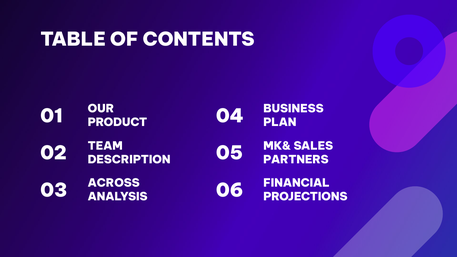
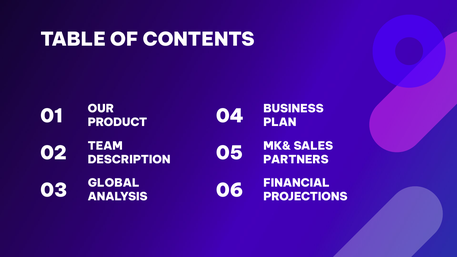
ACROSS: ACROSS -> GLOBAL (114, 183)
